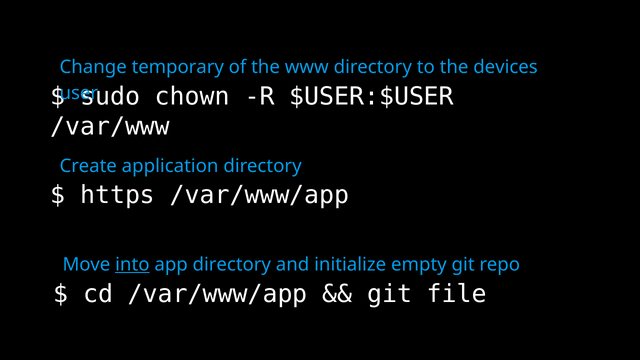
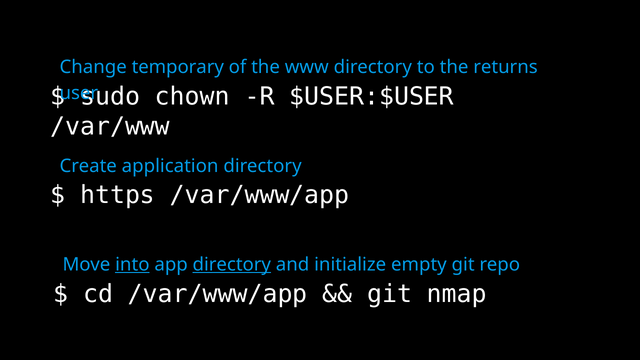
devices: devices -> returns (506, 67)
directory underline: none -> present (232, 265)
file: file -> nmap (457, 294)
